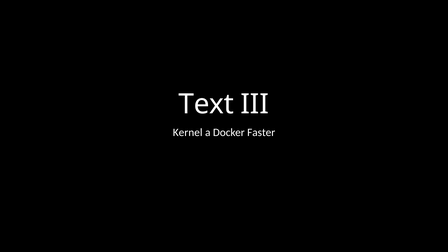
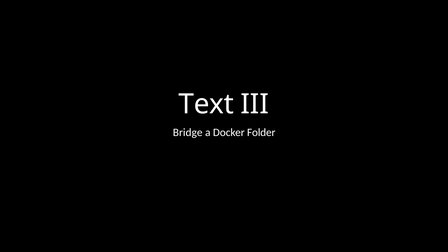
Kernel: Kernel -> Bridge (188, 132)
Faster: Faster -> Folder (261, 132)
